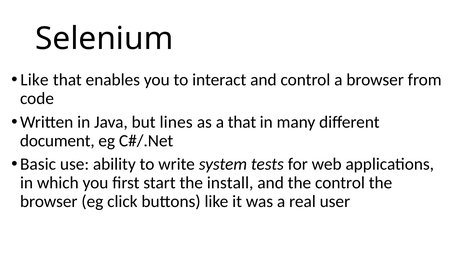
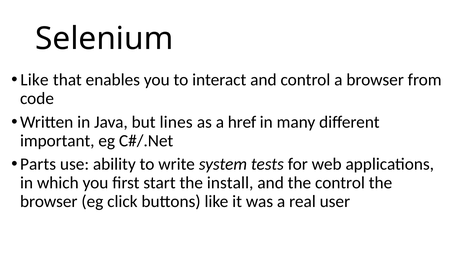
a that: that -> href (242, 122)
document: document -> important (57, 141)
Basic: Basic -> Parts (38, 164)
